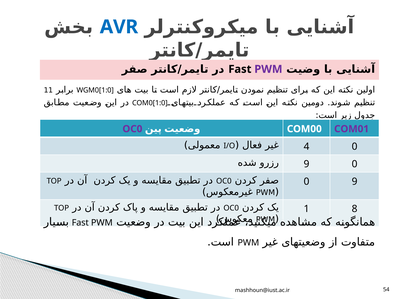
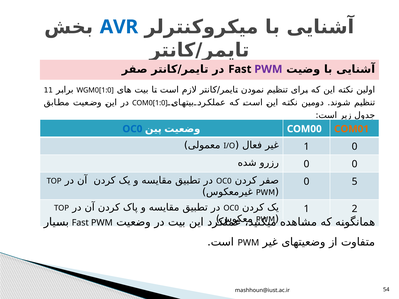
OC0 colour: purple -> blue (132, 129)
COM01 colour: purple -> orange (352, 129)
4: 4 -> 1 (307, 147)
9: 9 -> 0 (307, 164)
0 9: 9 -> 5 (355, 182)
8: 8 -> 2 (355, 209)
